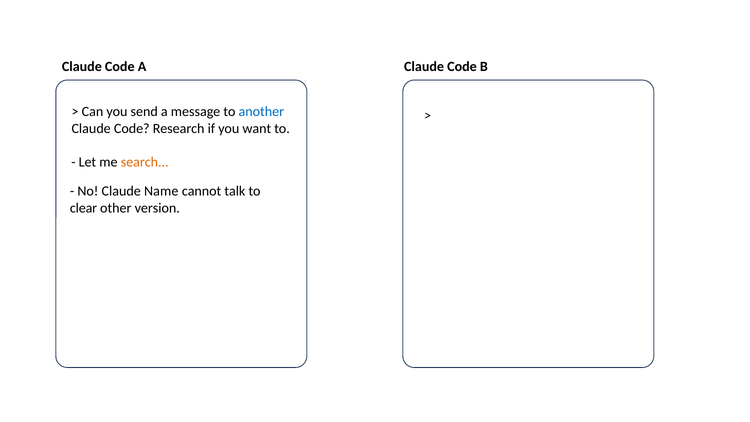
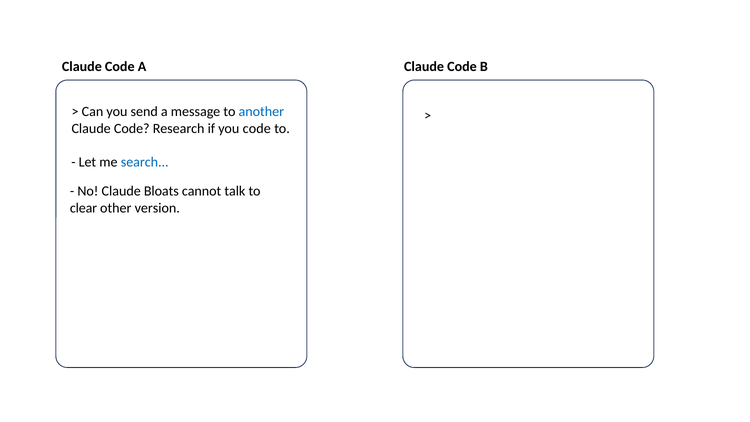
you want: want -> code (257, 128)
search colour: orange -> blue (145, 162)
Name: Name -> Bloats (161, 191)
